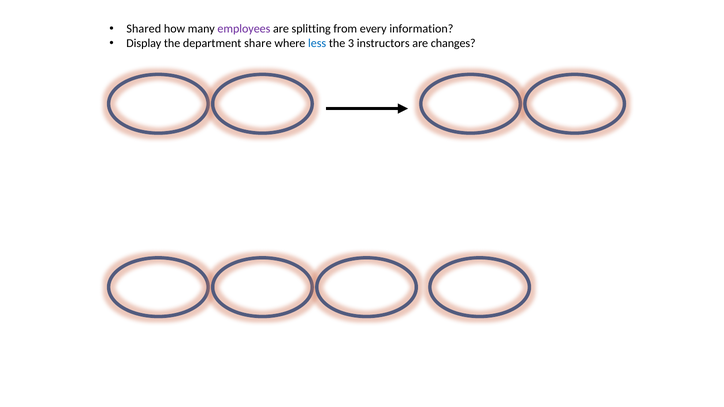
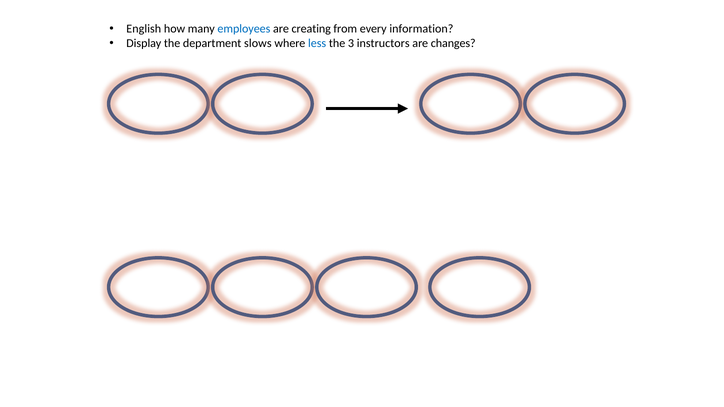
Shared: Shared -> English (144, 29)
employees colour: purple -> blue (244, 29)
splitting: splitting -> creating (311, 29)
share: share -> slows (258, 43)
